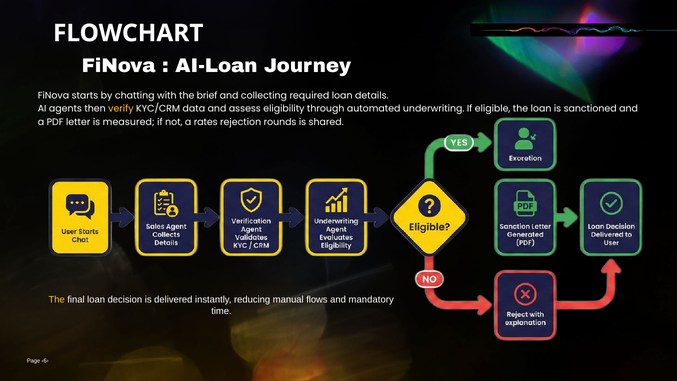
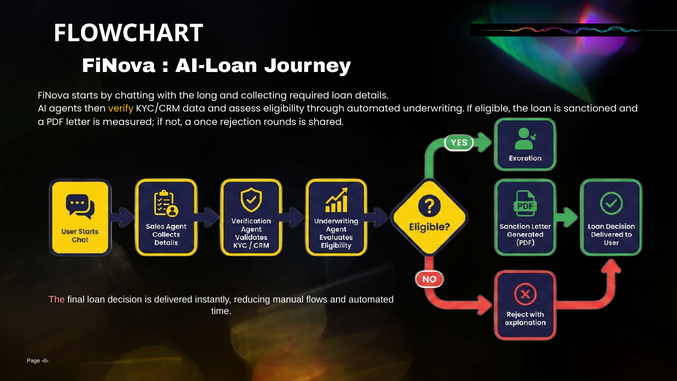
brief: brief -> long (207, 96)
rates: rates -> once (206, 122)
The colour: yellow -> pink (57, 300)
and mandatory: mandatory -> automated (371, 300)
